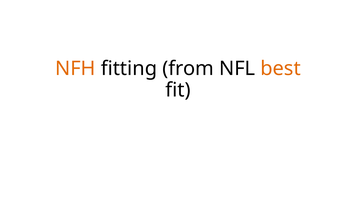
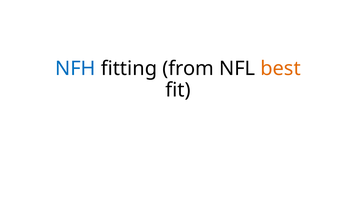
NFH colour: orange -> blue (75, 69)
